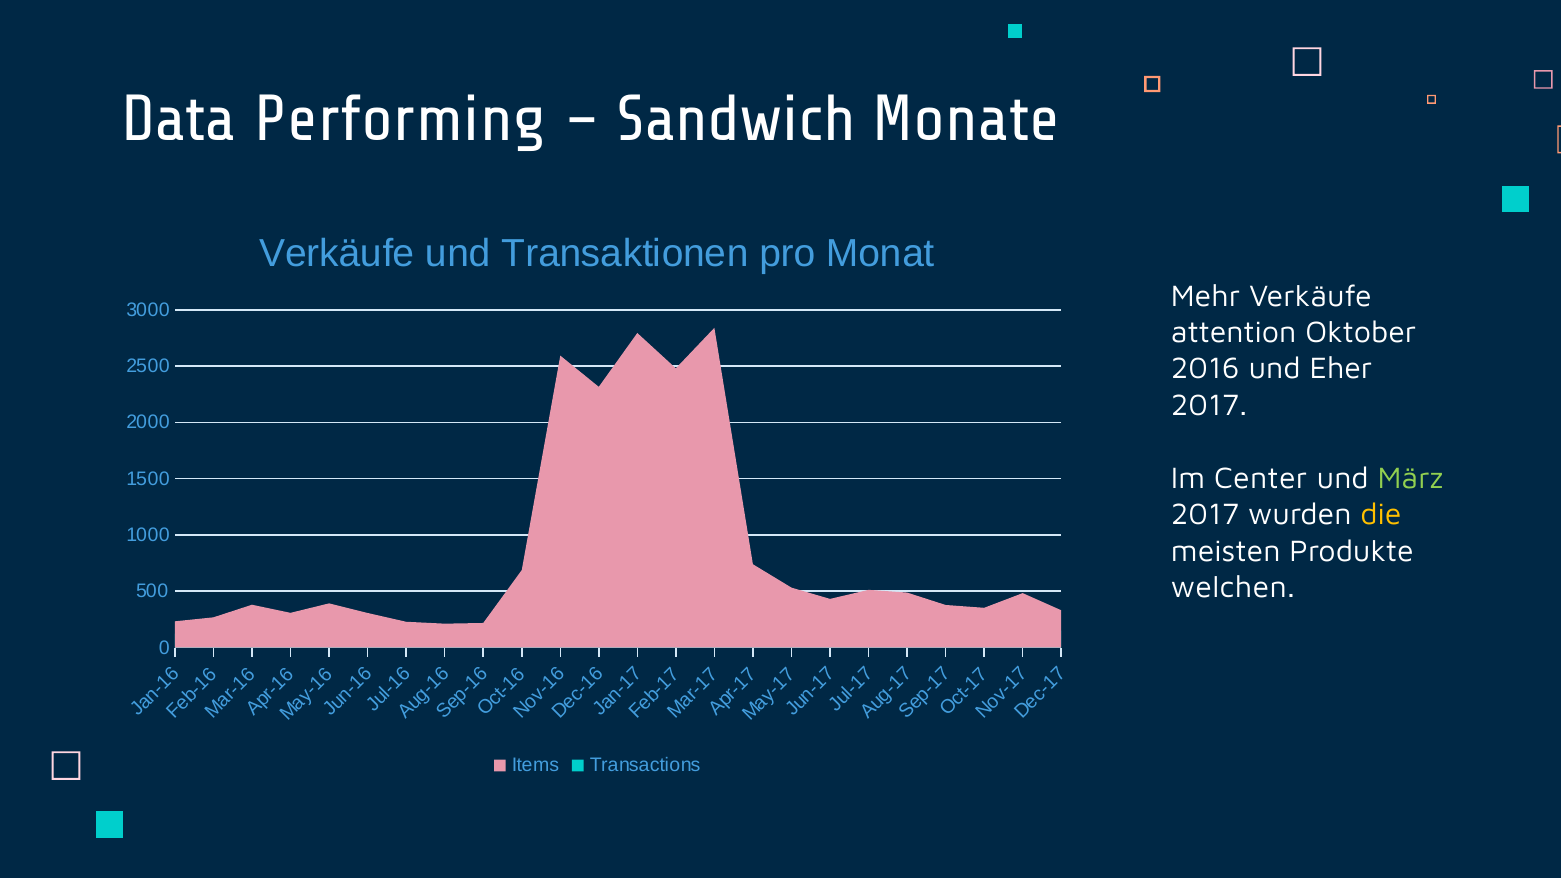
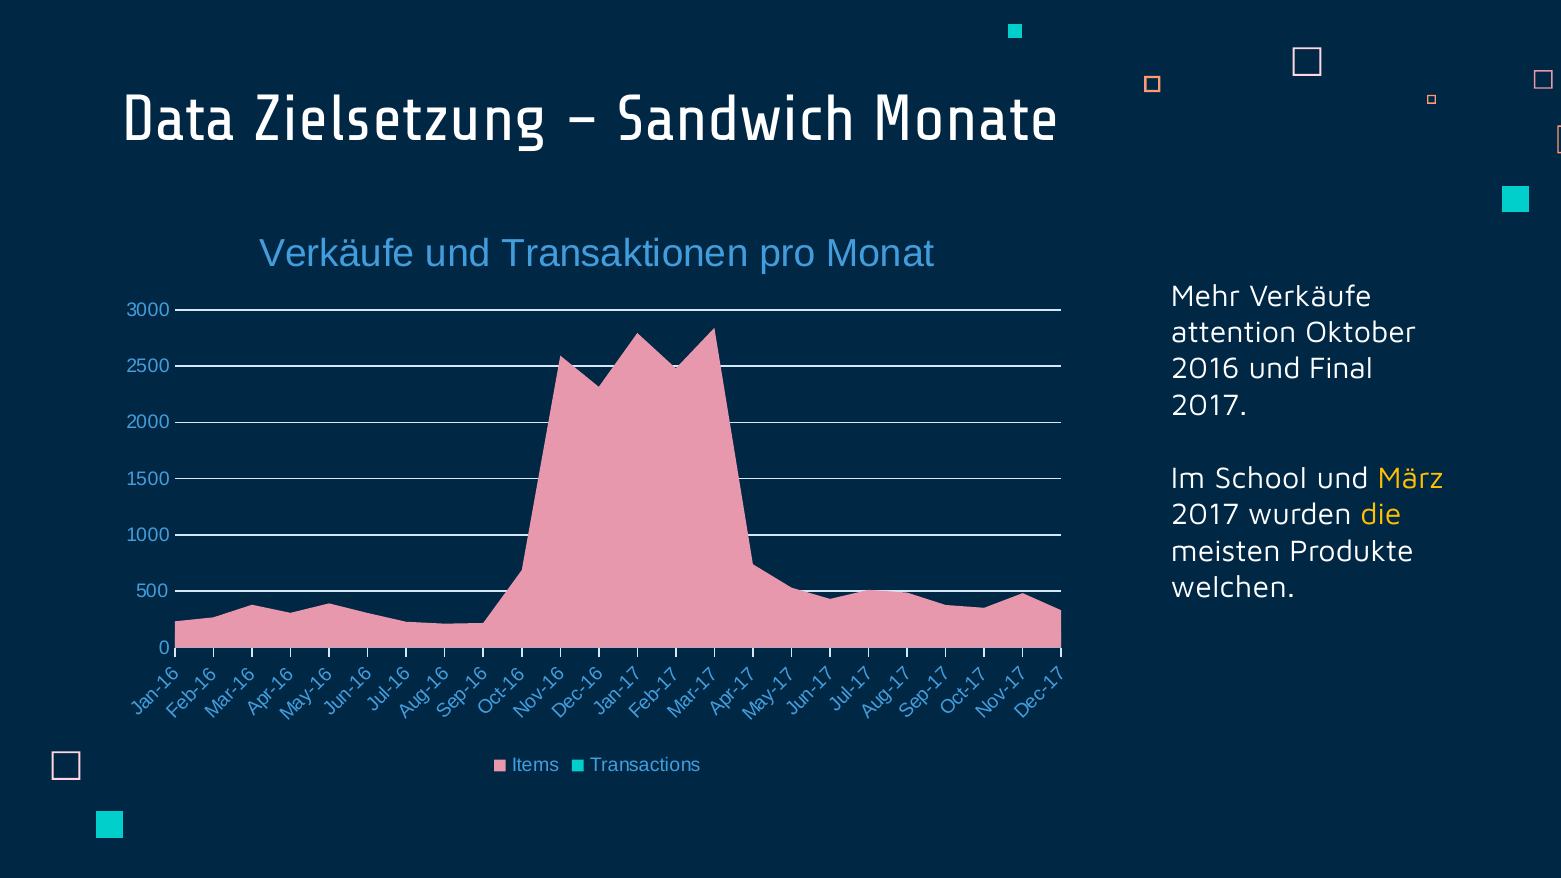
Performing: Performing -> Zielsetzung (400, 119)
Eher: Eher -> Final (1341, 369)
Center: Center -> School (1261, 478)
März colour: light green -> yellow (1411, 478)
